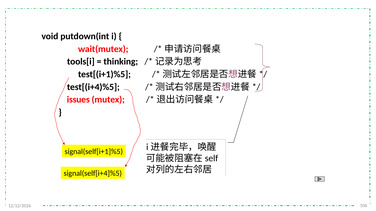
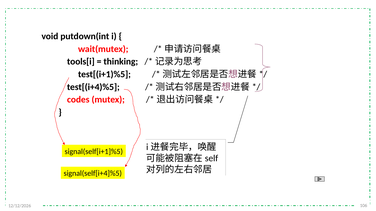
issues: issues -> codes (78, 100)
